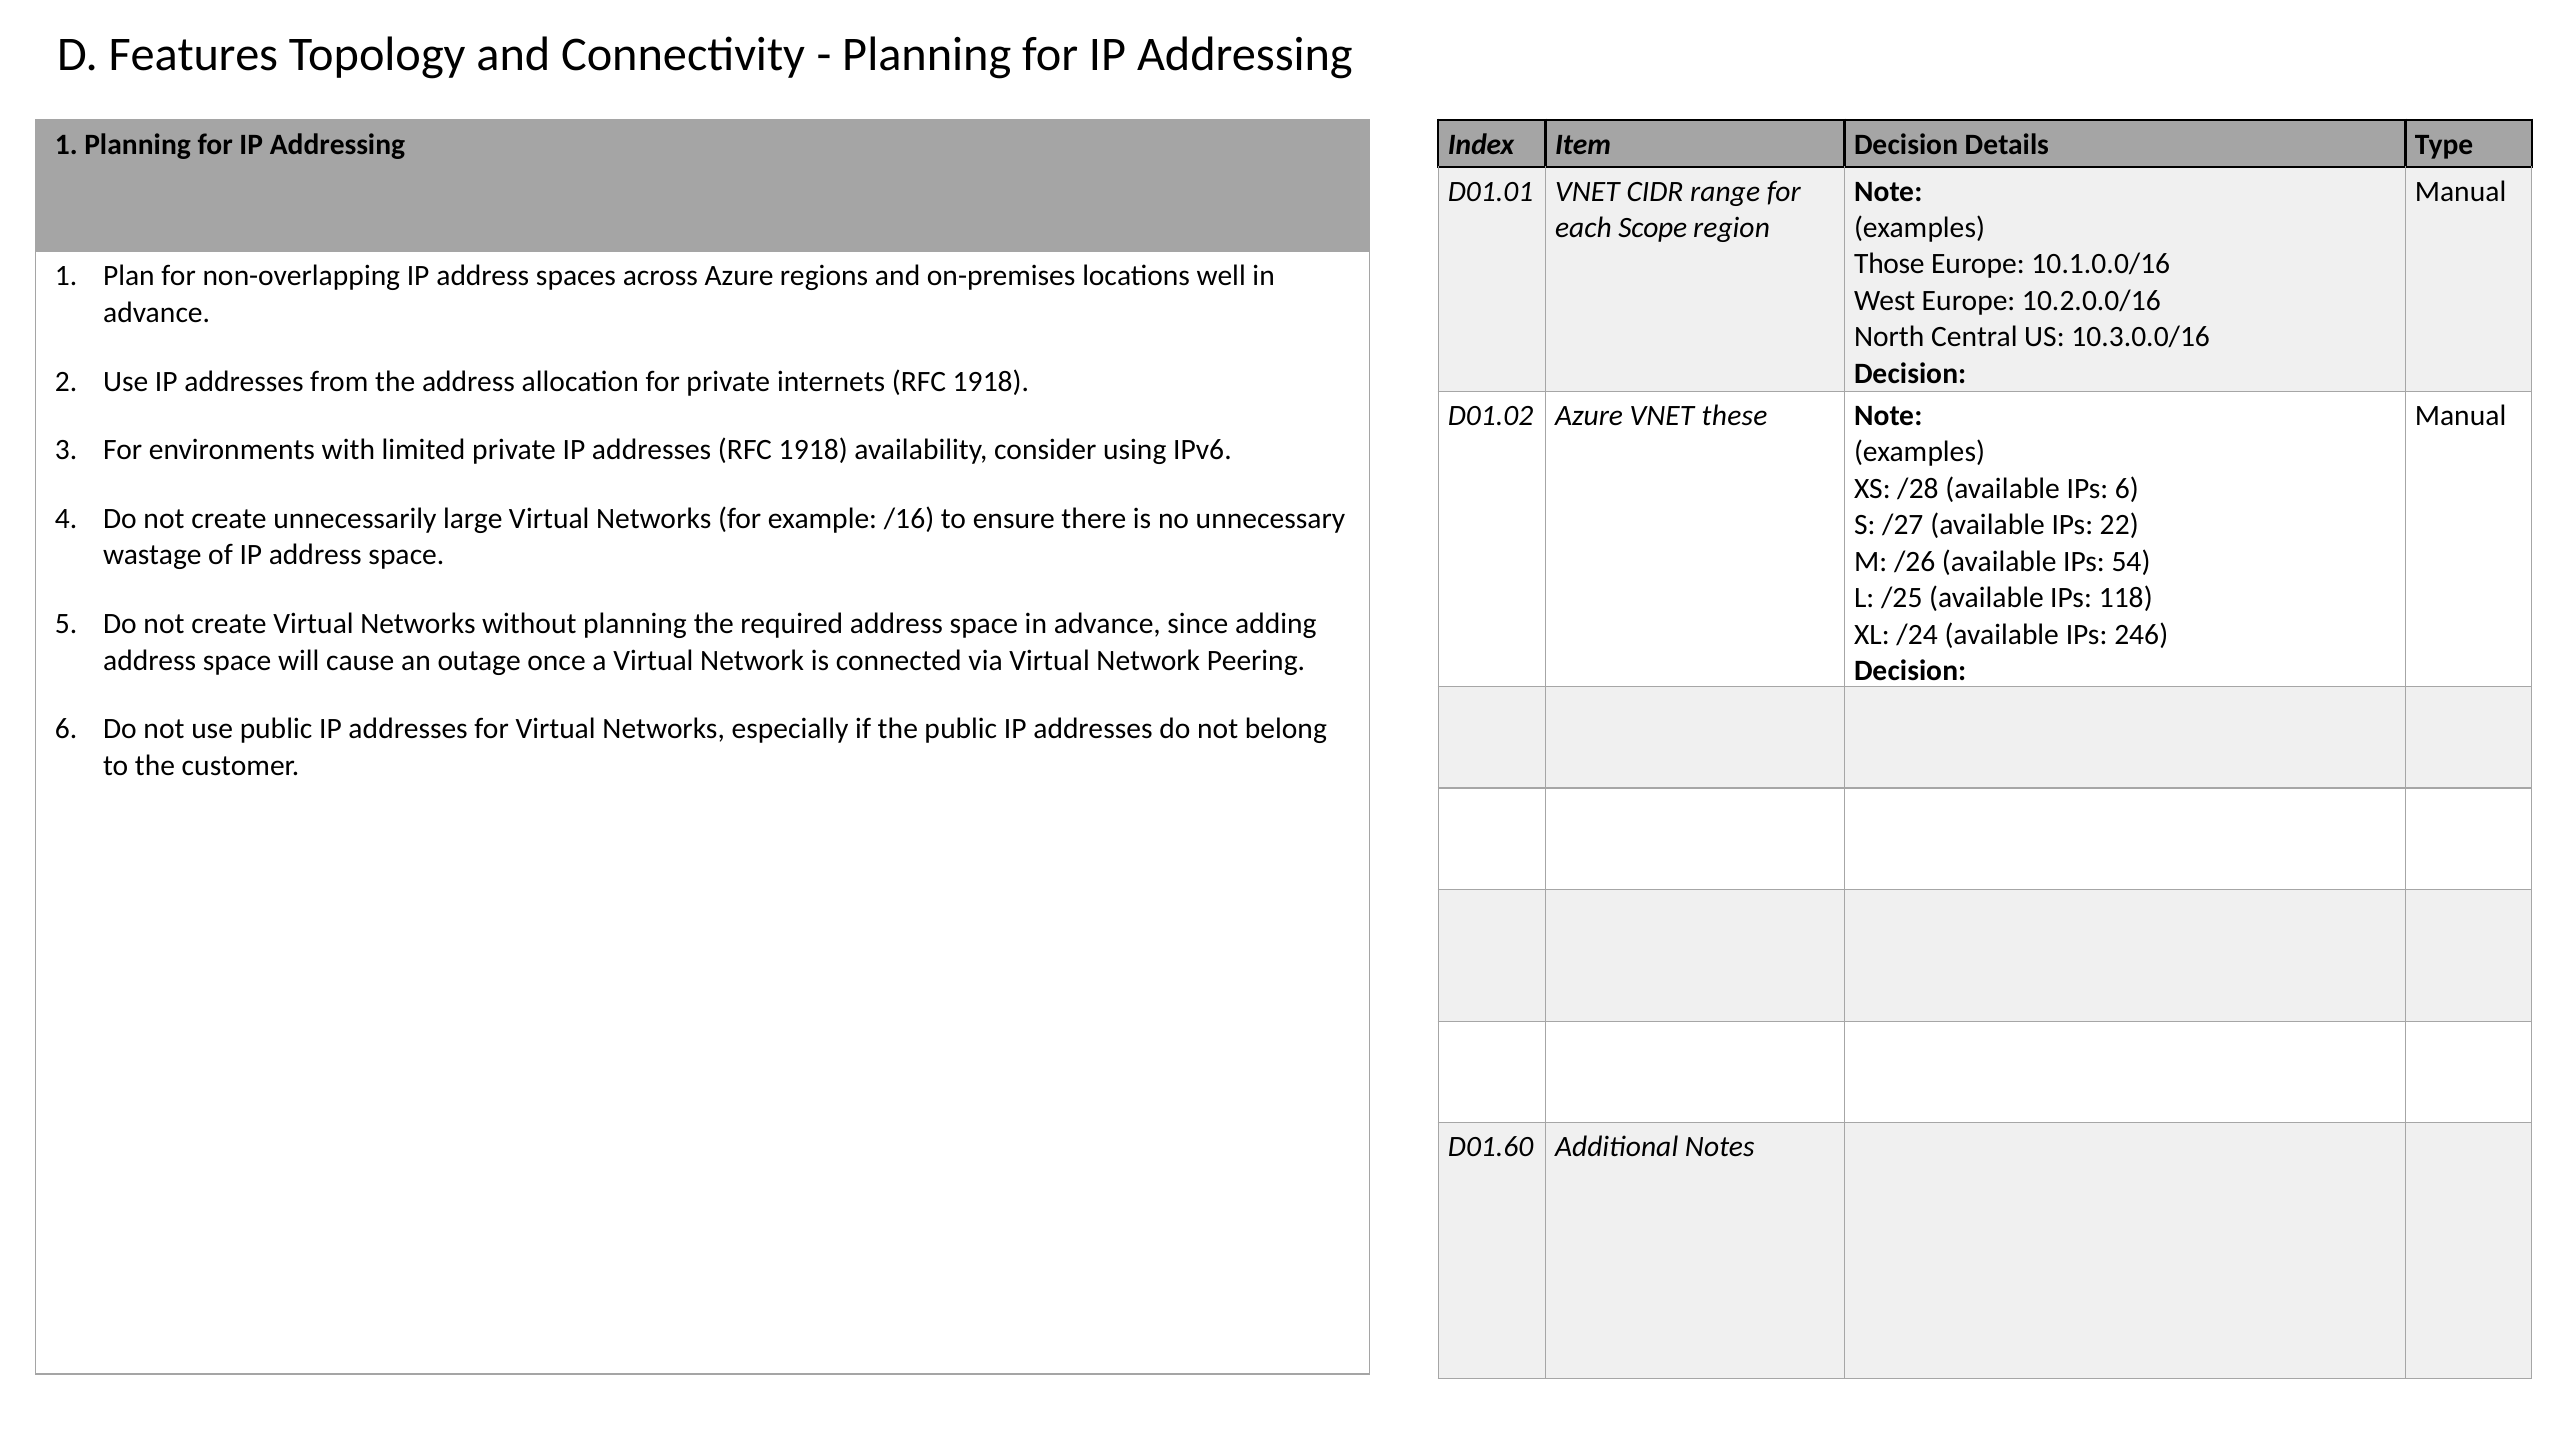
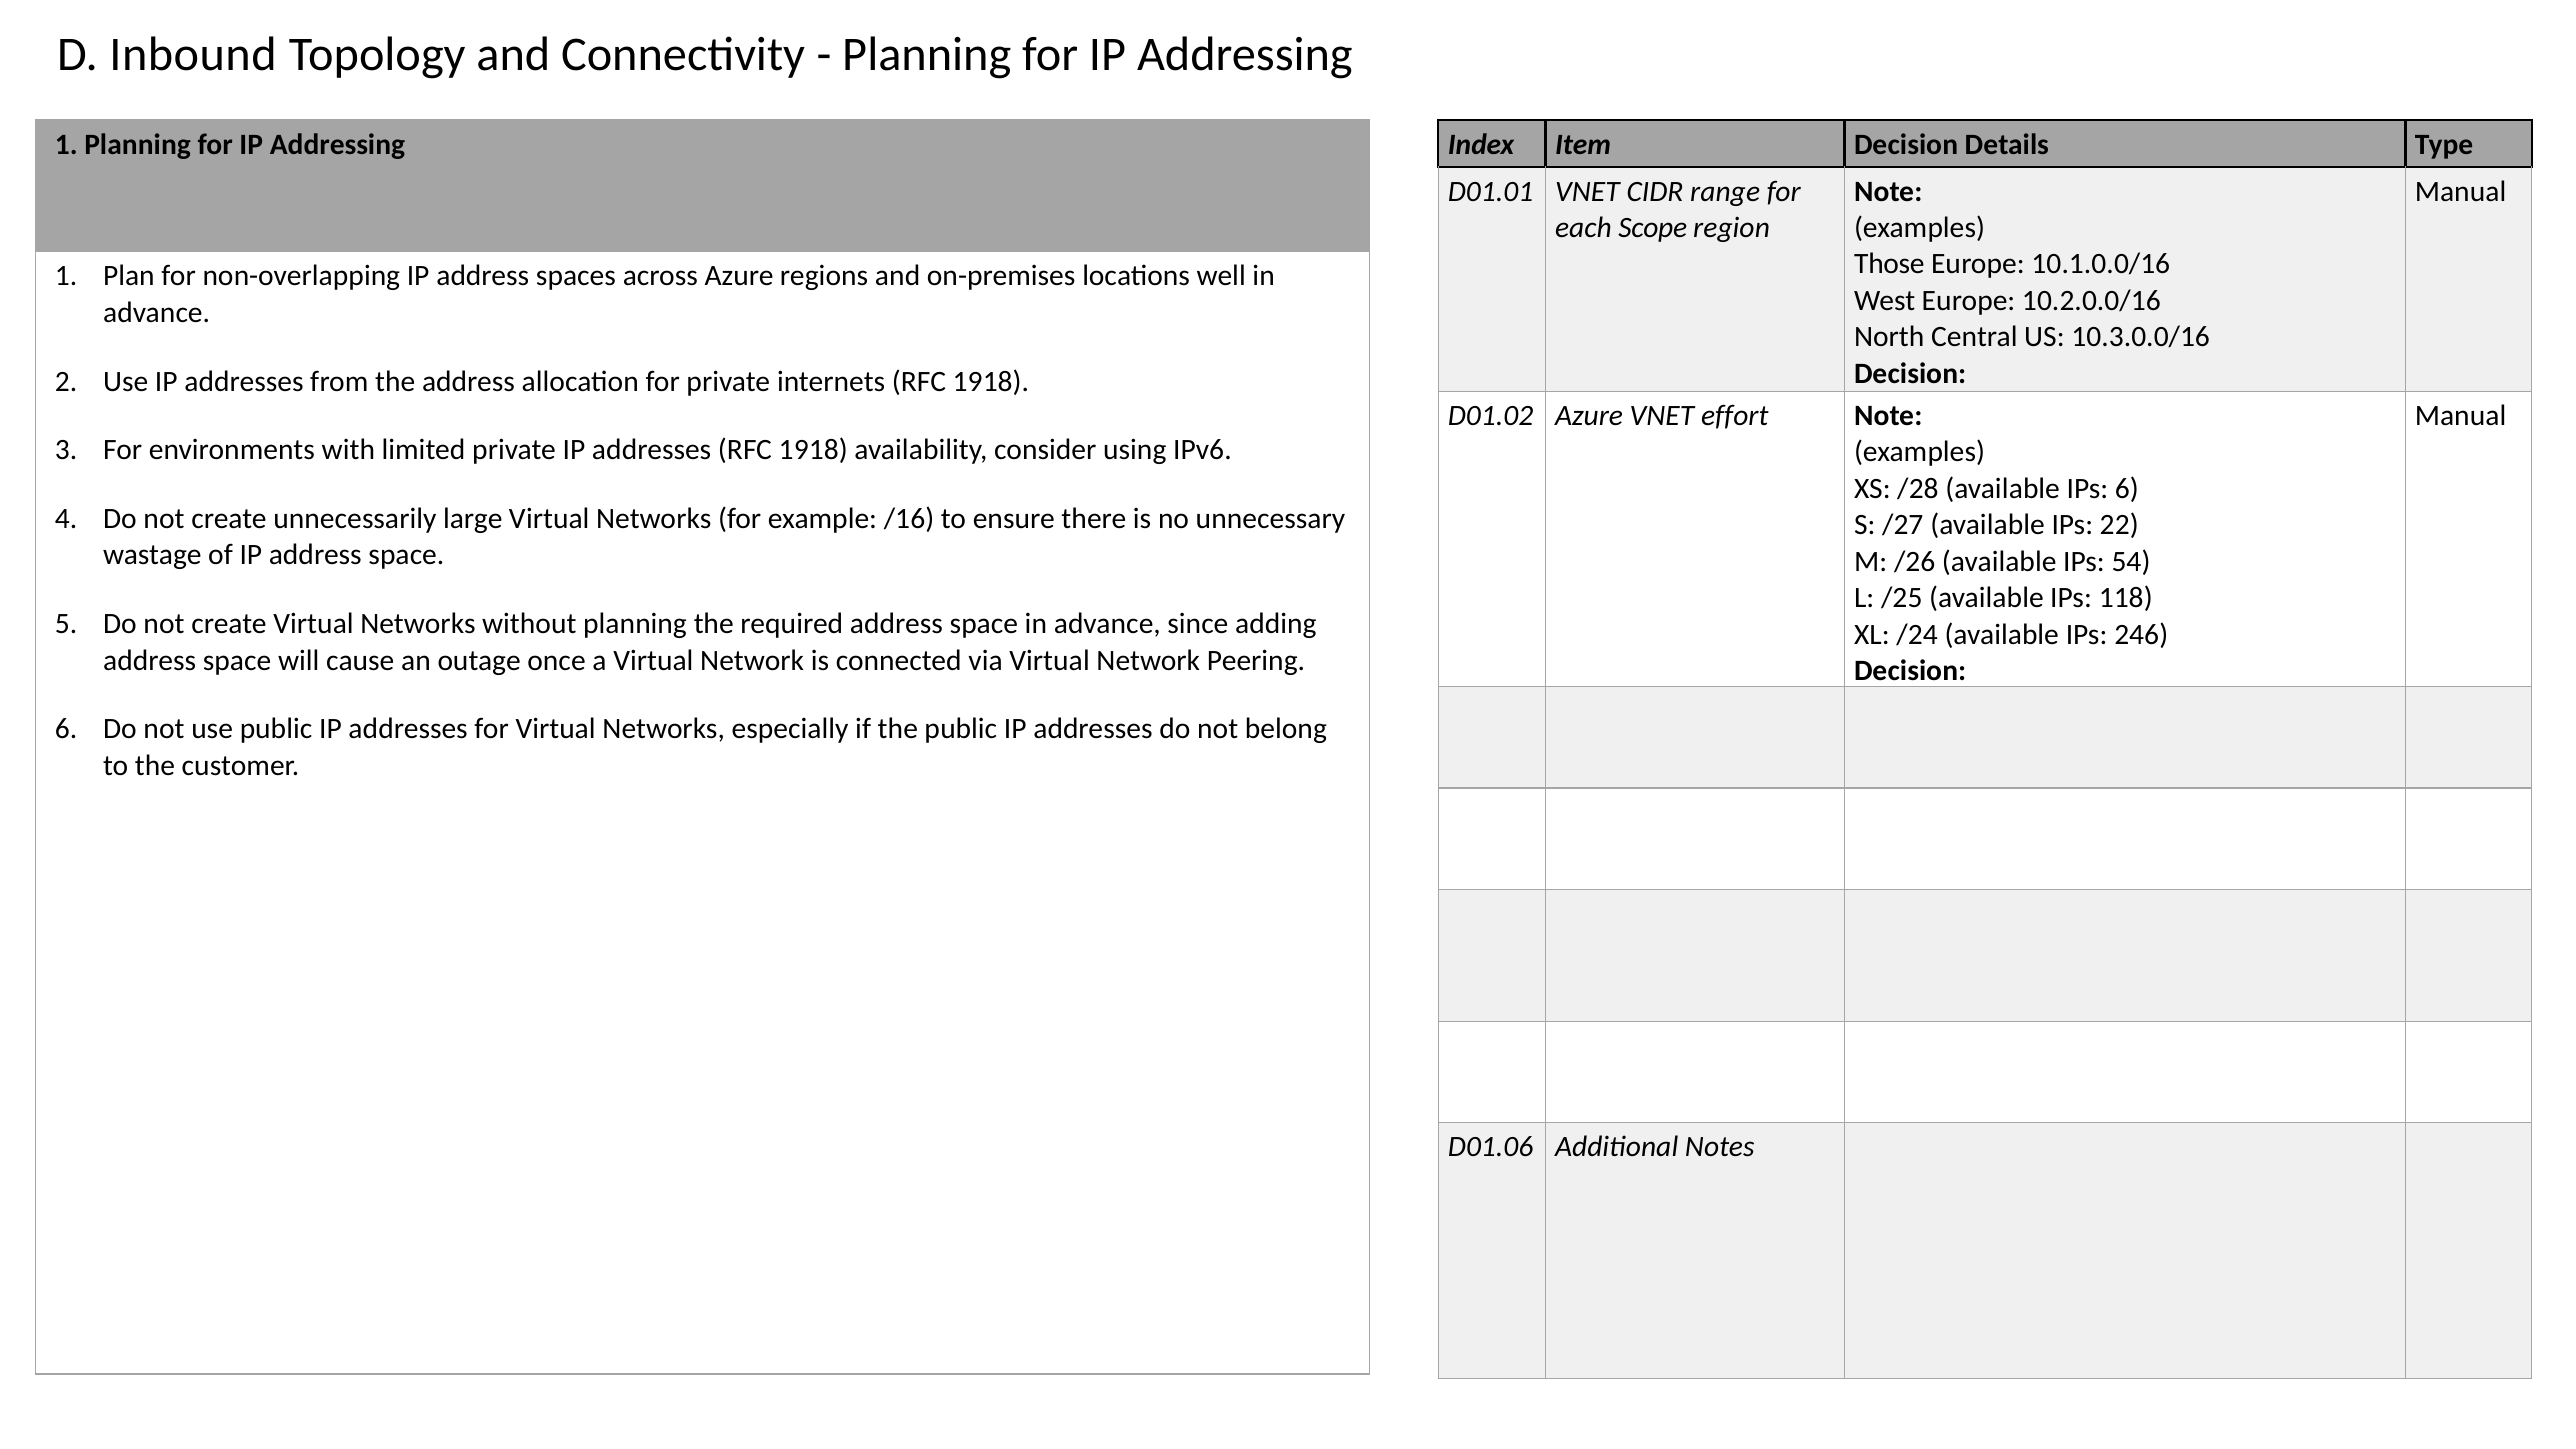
Features: Features -> Inbound (193, 54)
these: these -> effort (1735, 416)
D01.60: D01.60 -> D01.06 (1491, 1147)
